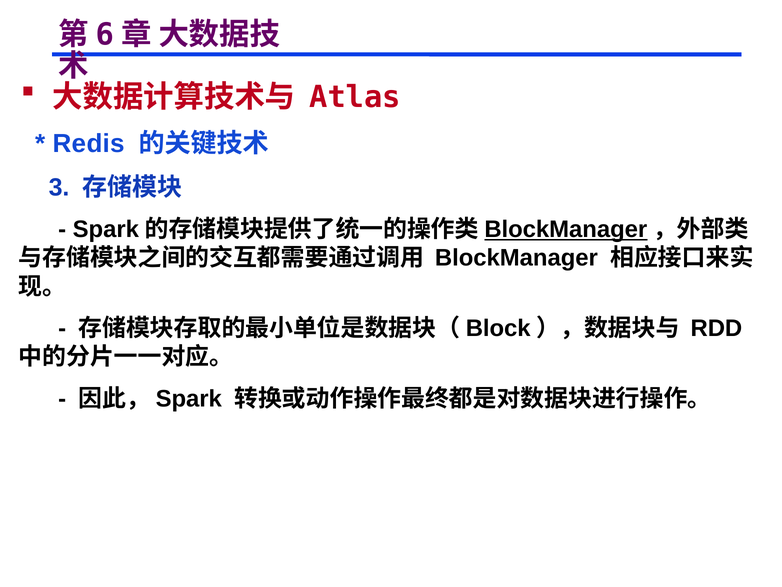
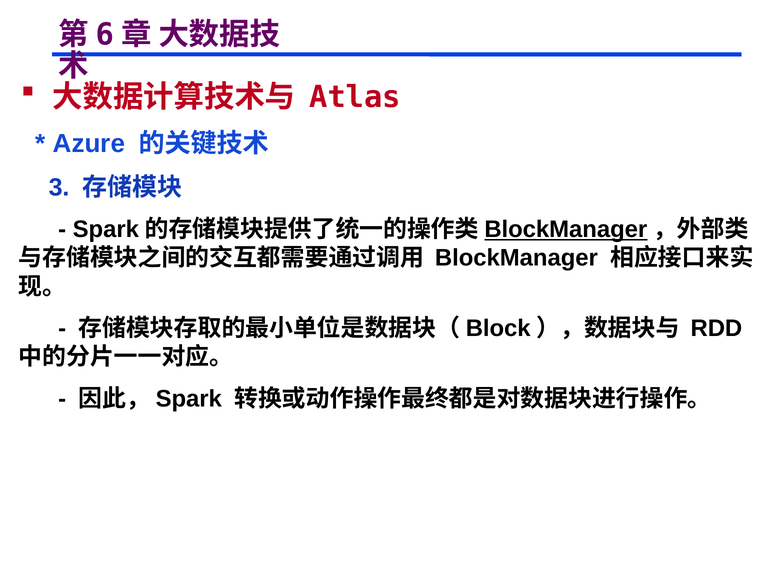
Redis: Redis -> Azure (89, 144)
